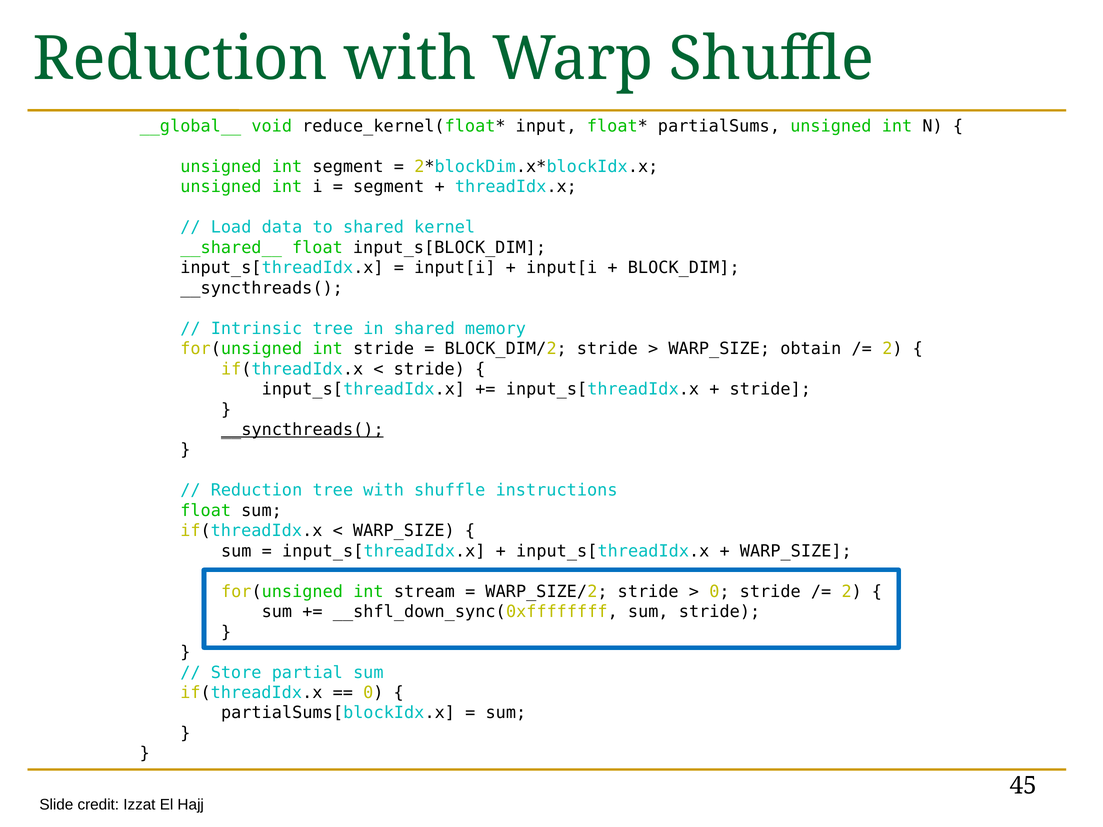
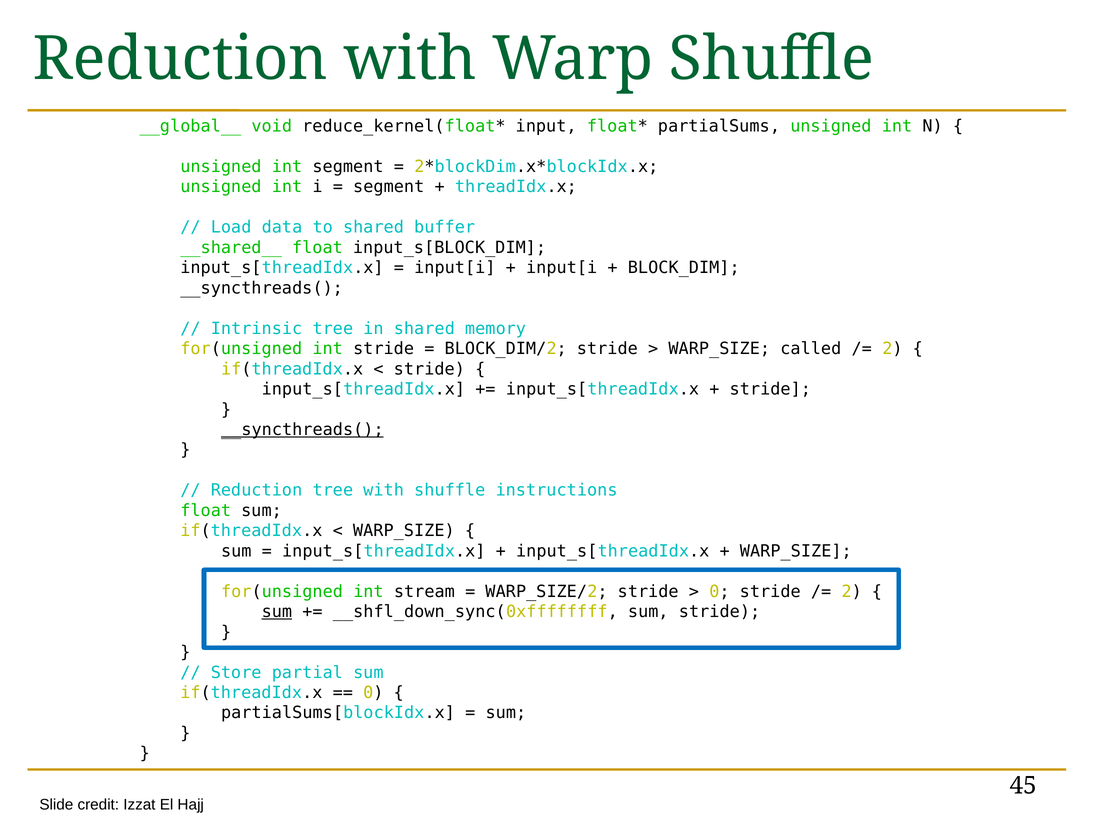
kernel: kernel -> buffer (445, 227)
obtain: obtain -> called (811, 349)
sum underline: none -> present (277, 612)
